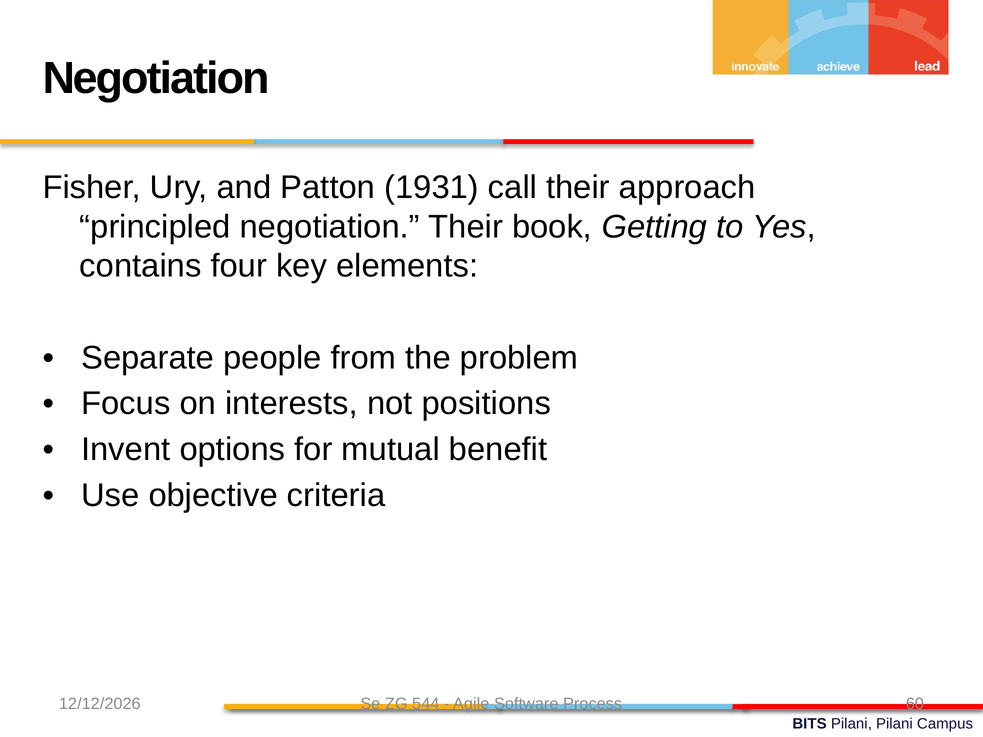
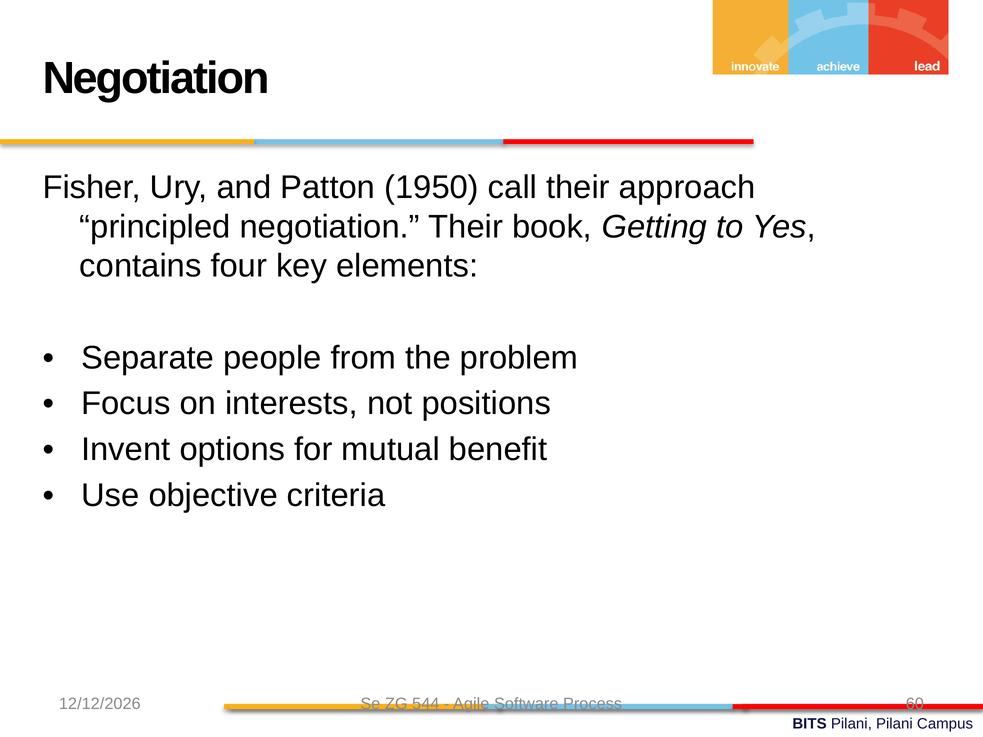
1931: 1931 -> 1950 (432, 187)
